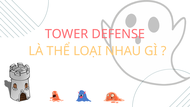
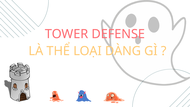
NHAU: NHAU -> DÀNG (123, 51)
